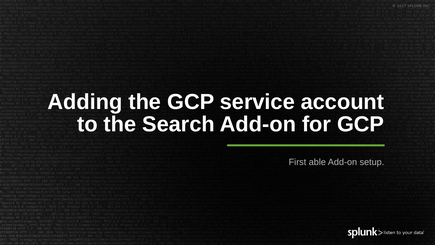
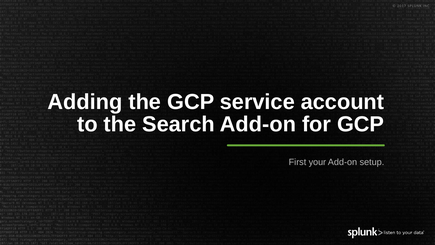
able: able -> your (317, 162)
